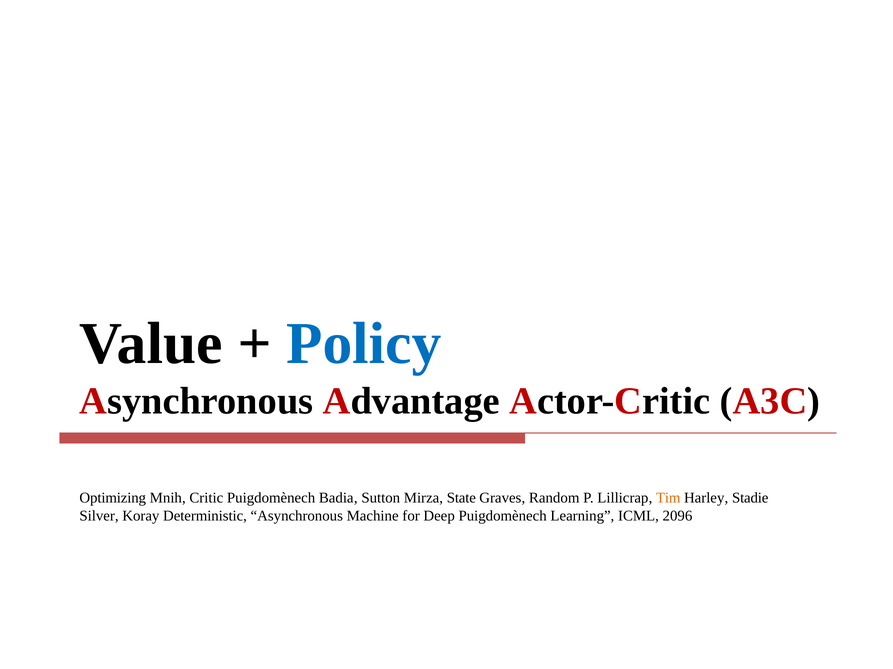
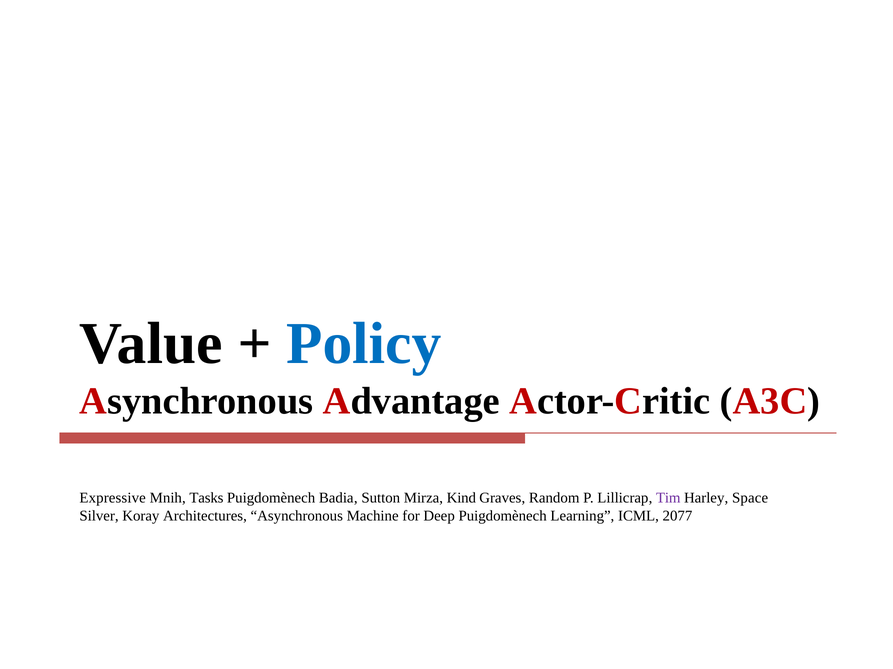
Optimizing: Optimizing -> Expressive (113, 499)
Critic: Critic -> Tasks (206, 499)
State: State -> Kind (461, 499)
Tim colour: orange -> purple (668, 499)
Stadie: Stadie -> Space (750, 499)
Deterministic: Deterministic -> Architectures (205, 516)
2096: 2096 -> 2077 (677, 516)
